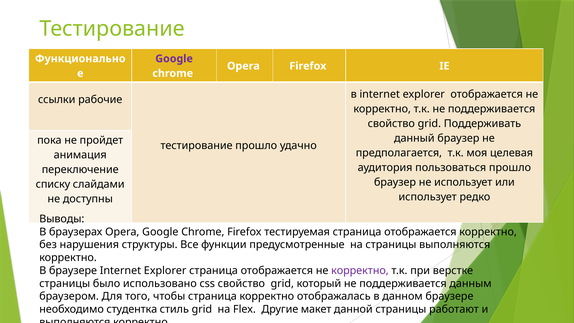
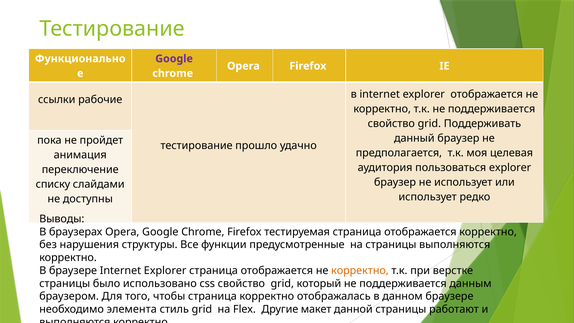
пользоваться прошло: прошло -> explorer (510, 168)
корректно colour: purple -> orange (360, 270)
студентка: студентка -> элемента (132, 309)
